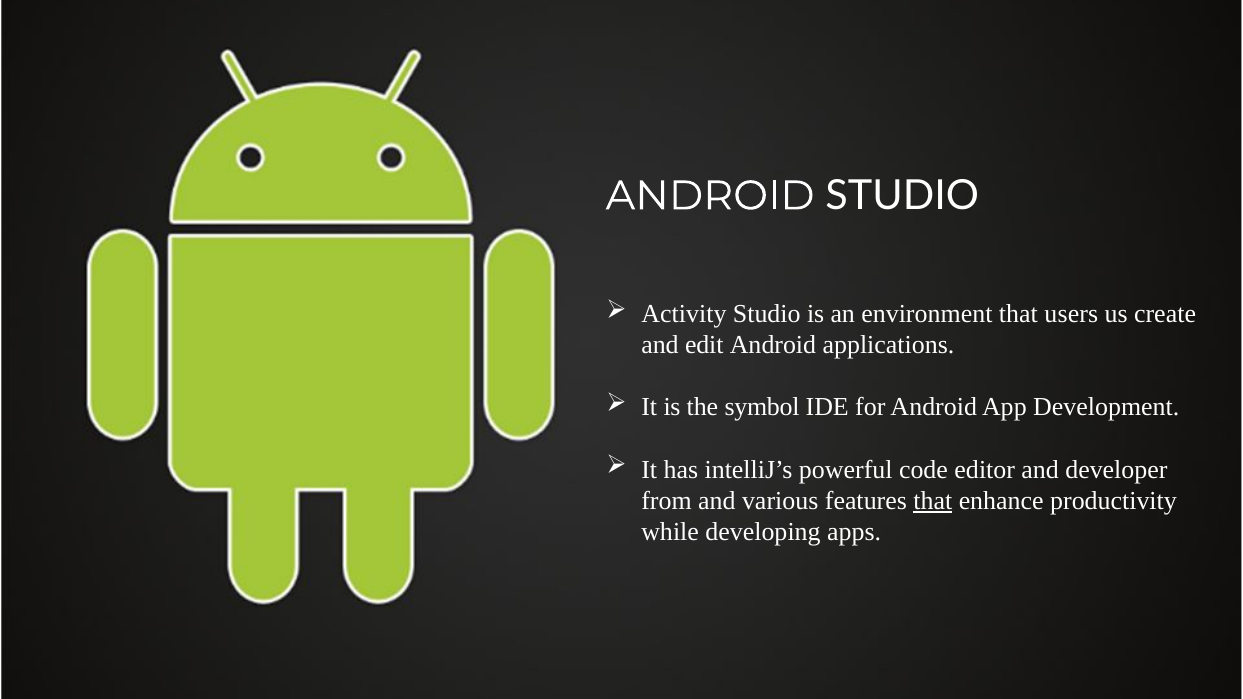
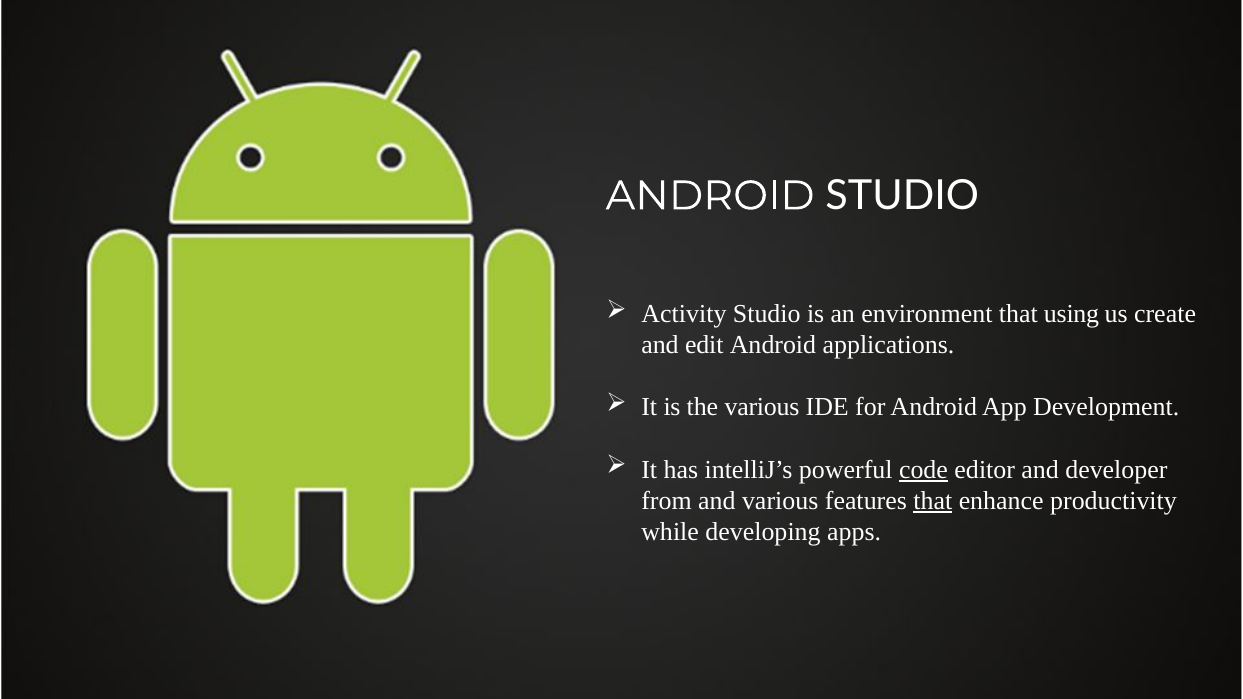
users: users -> using (1072, 314)
the symbol: symbol -> various (762, 408)
code underline: none -> present (923, 470)
